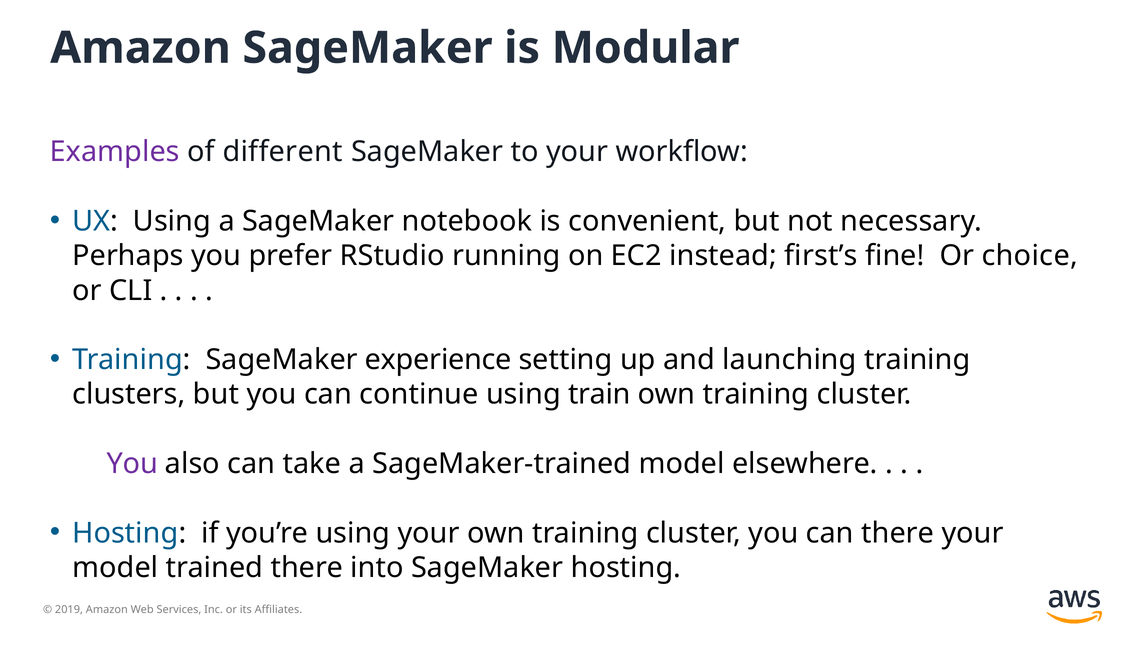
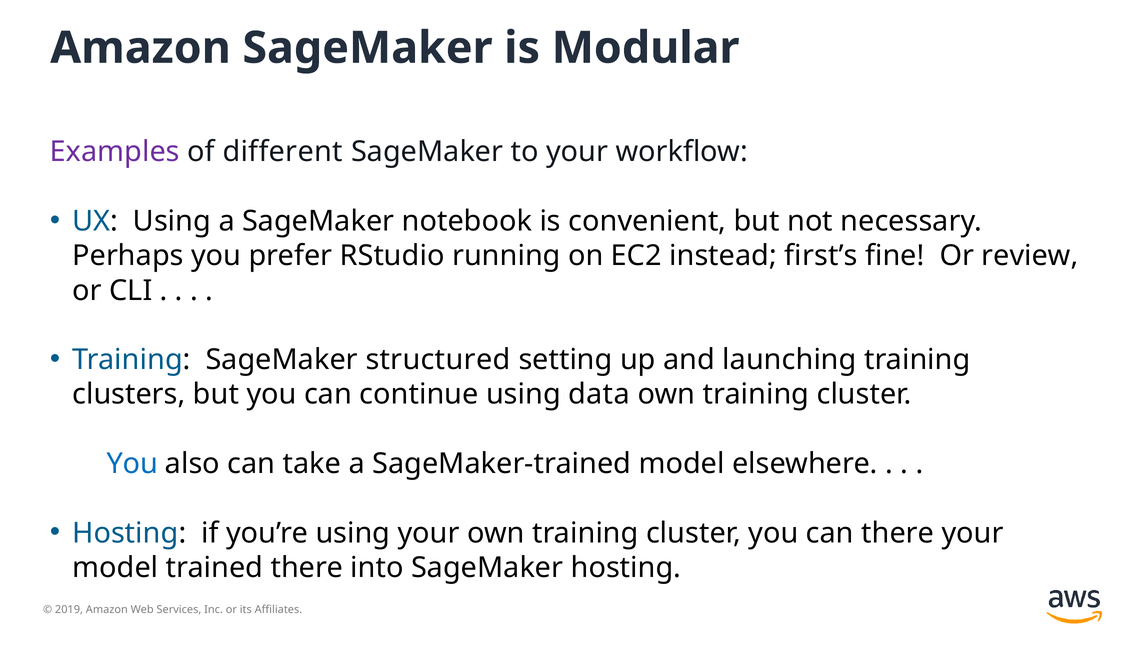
choice: choice -> review (1030, 256)
experience: experience -> structured (438, 360)
train: train -> data (599, 395)
You colour: purple -> blue (132, 464)
